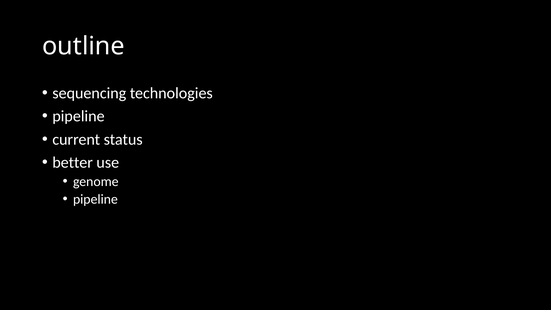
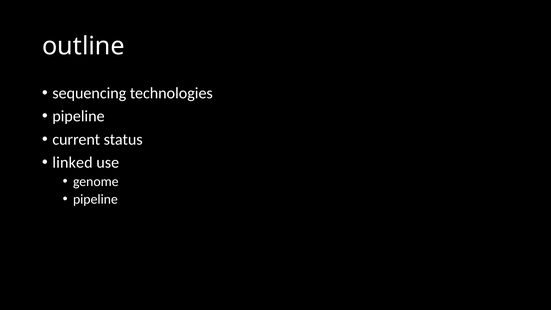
better: better -> linked (73, 162)
